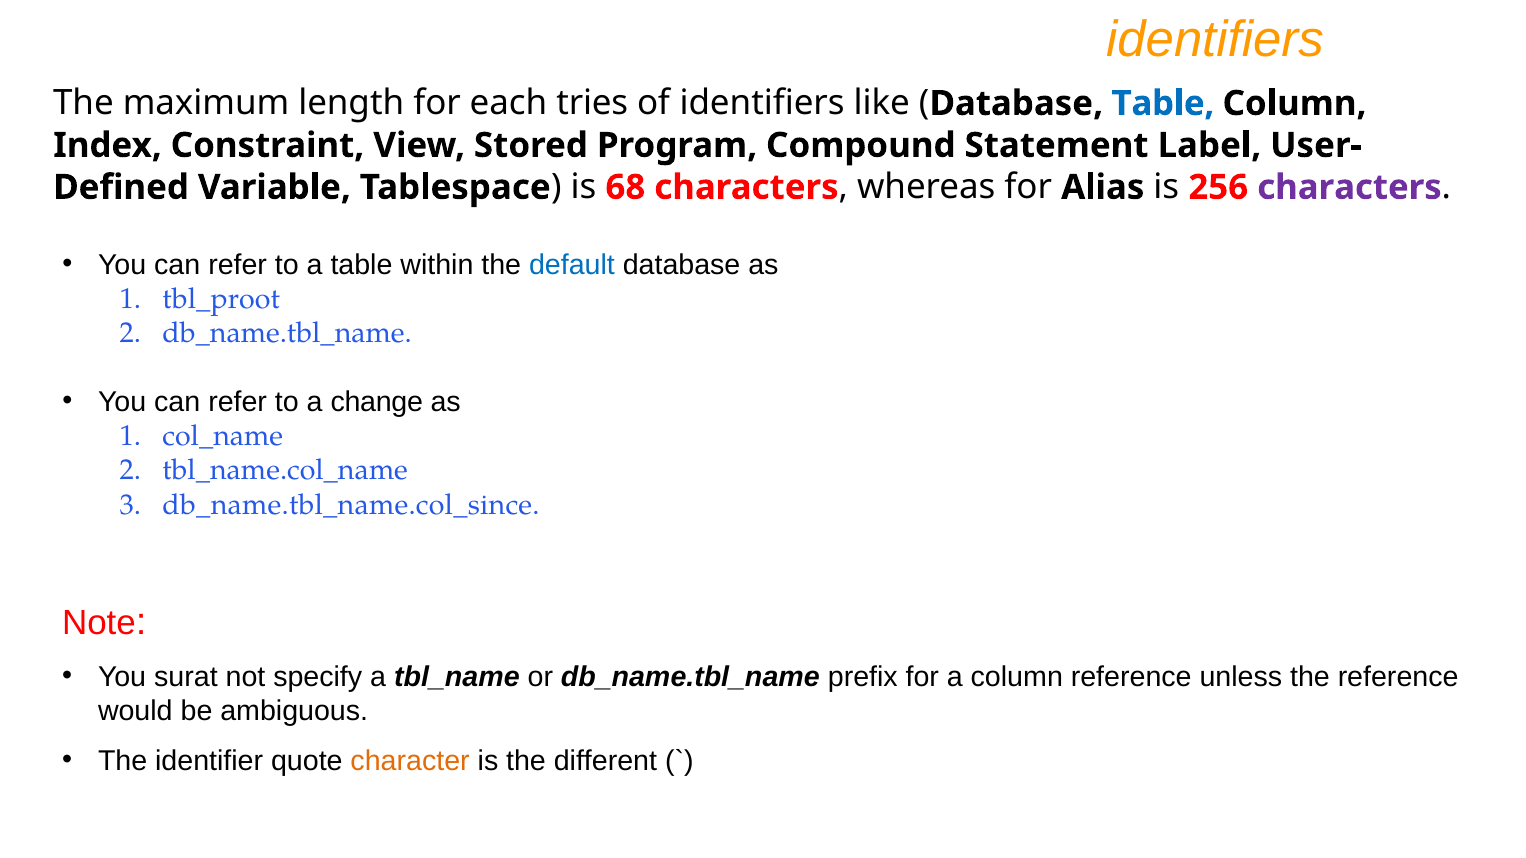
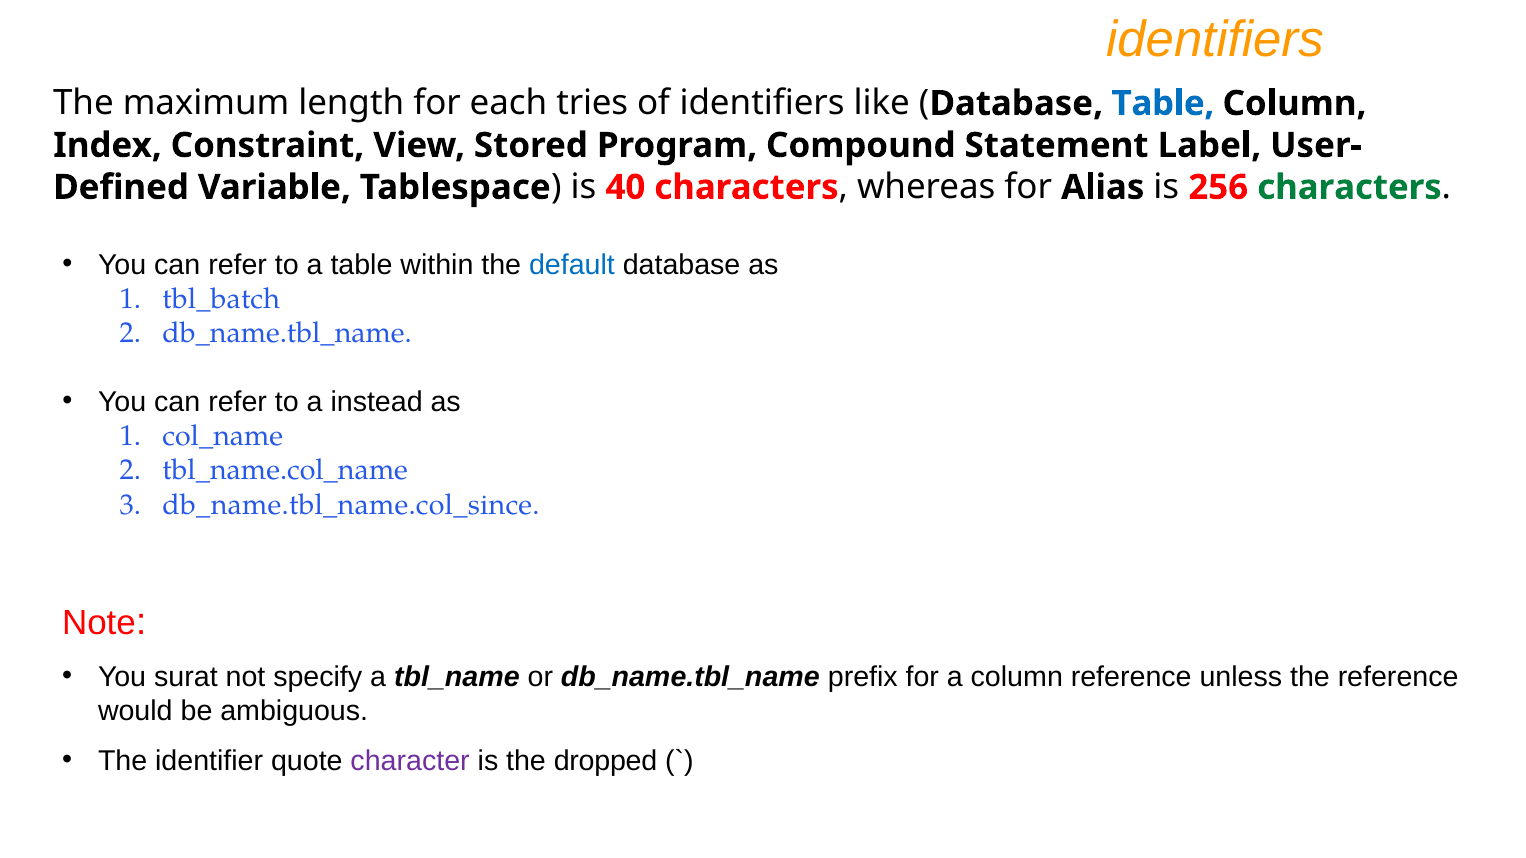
68: 68 -> 40 (625, 187)
characters colour: purple -> green (1349, 187)
tbl_proot: tbl_proot -> tbl_batch (221, 299)
change: change -> instead (377, 402)
character colour: orange -> purple (410, 761)
different: different -> dropped (606, 761)
